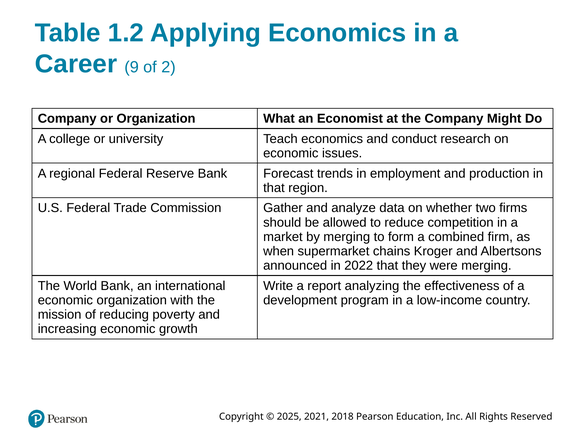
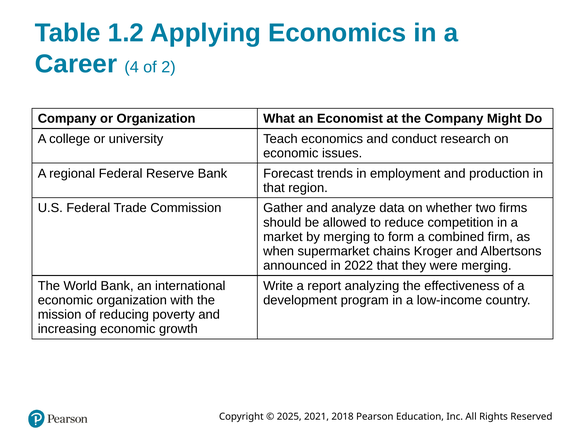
9: 9 -> 4 (132, 67)
